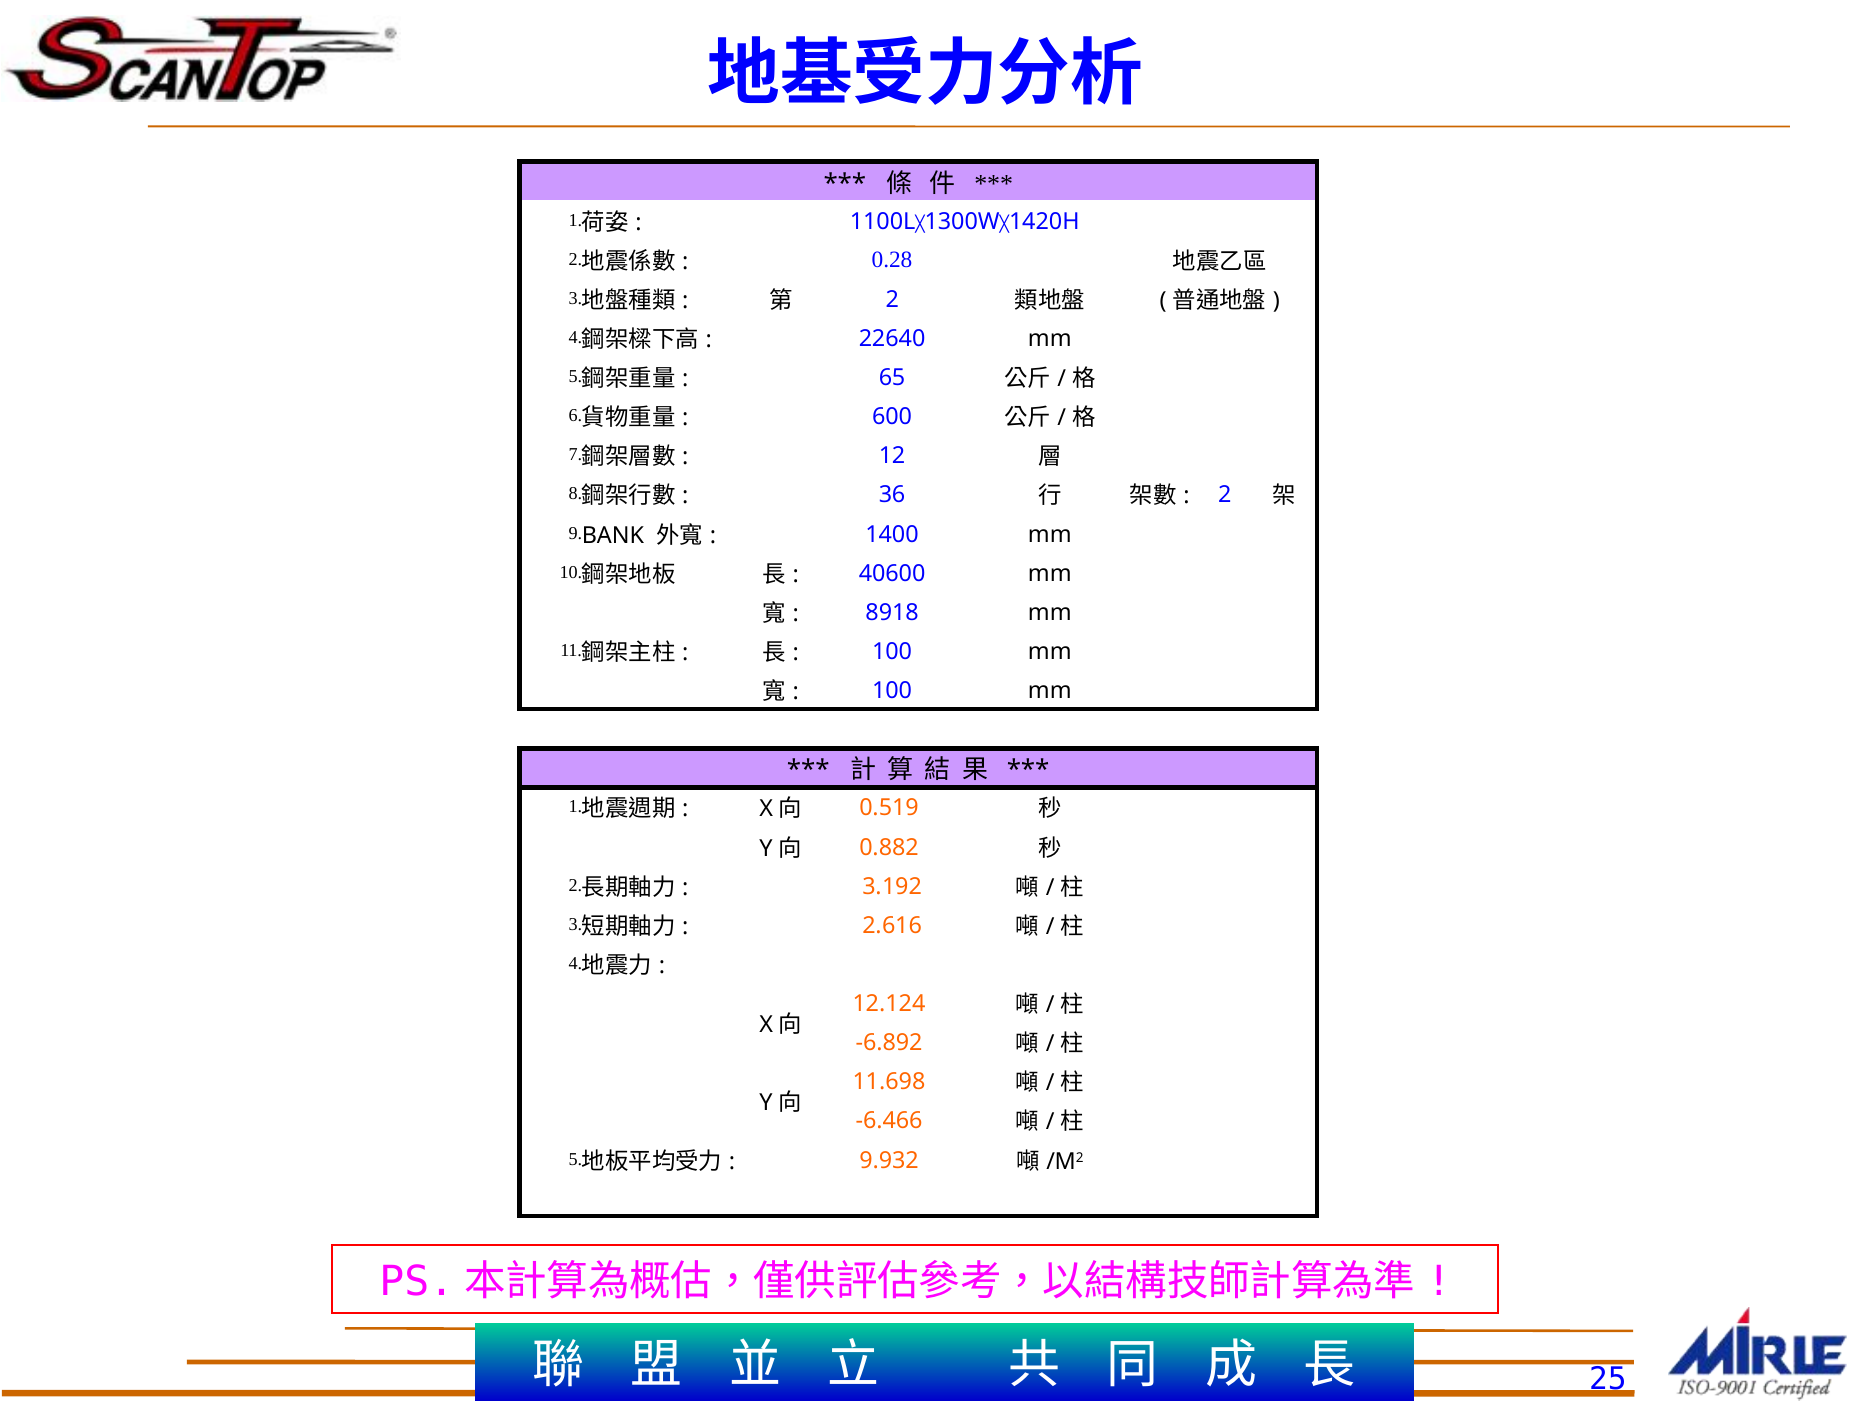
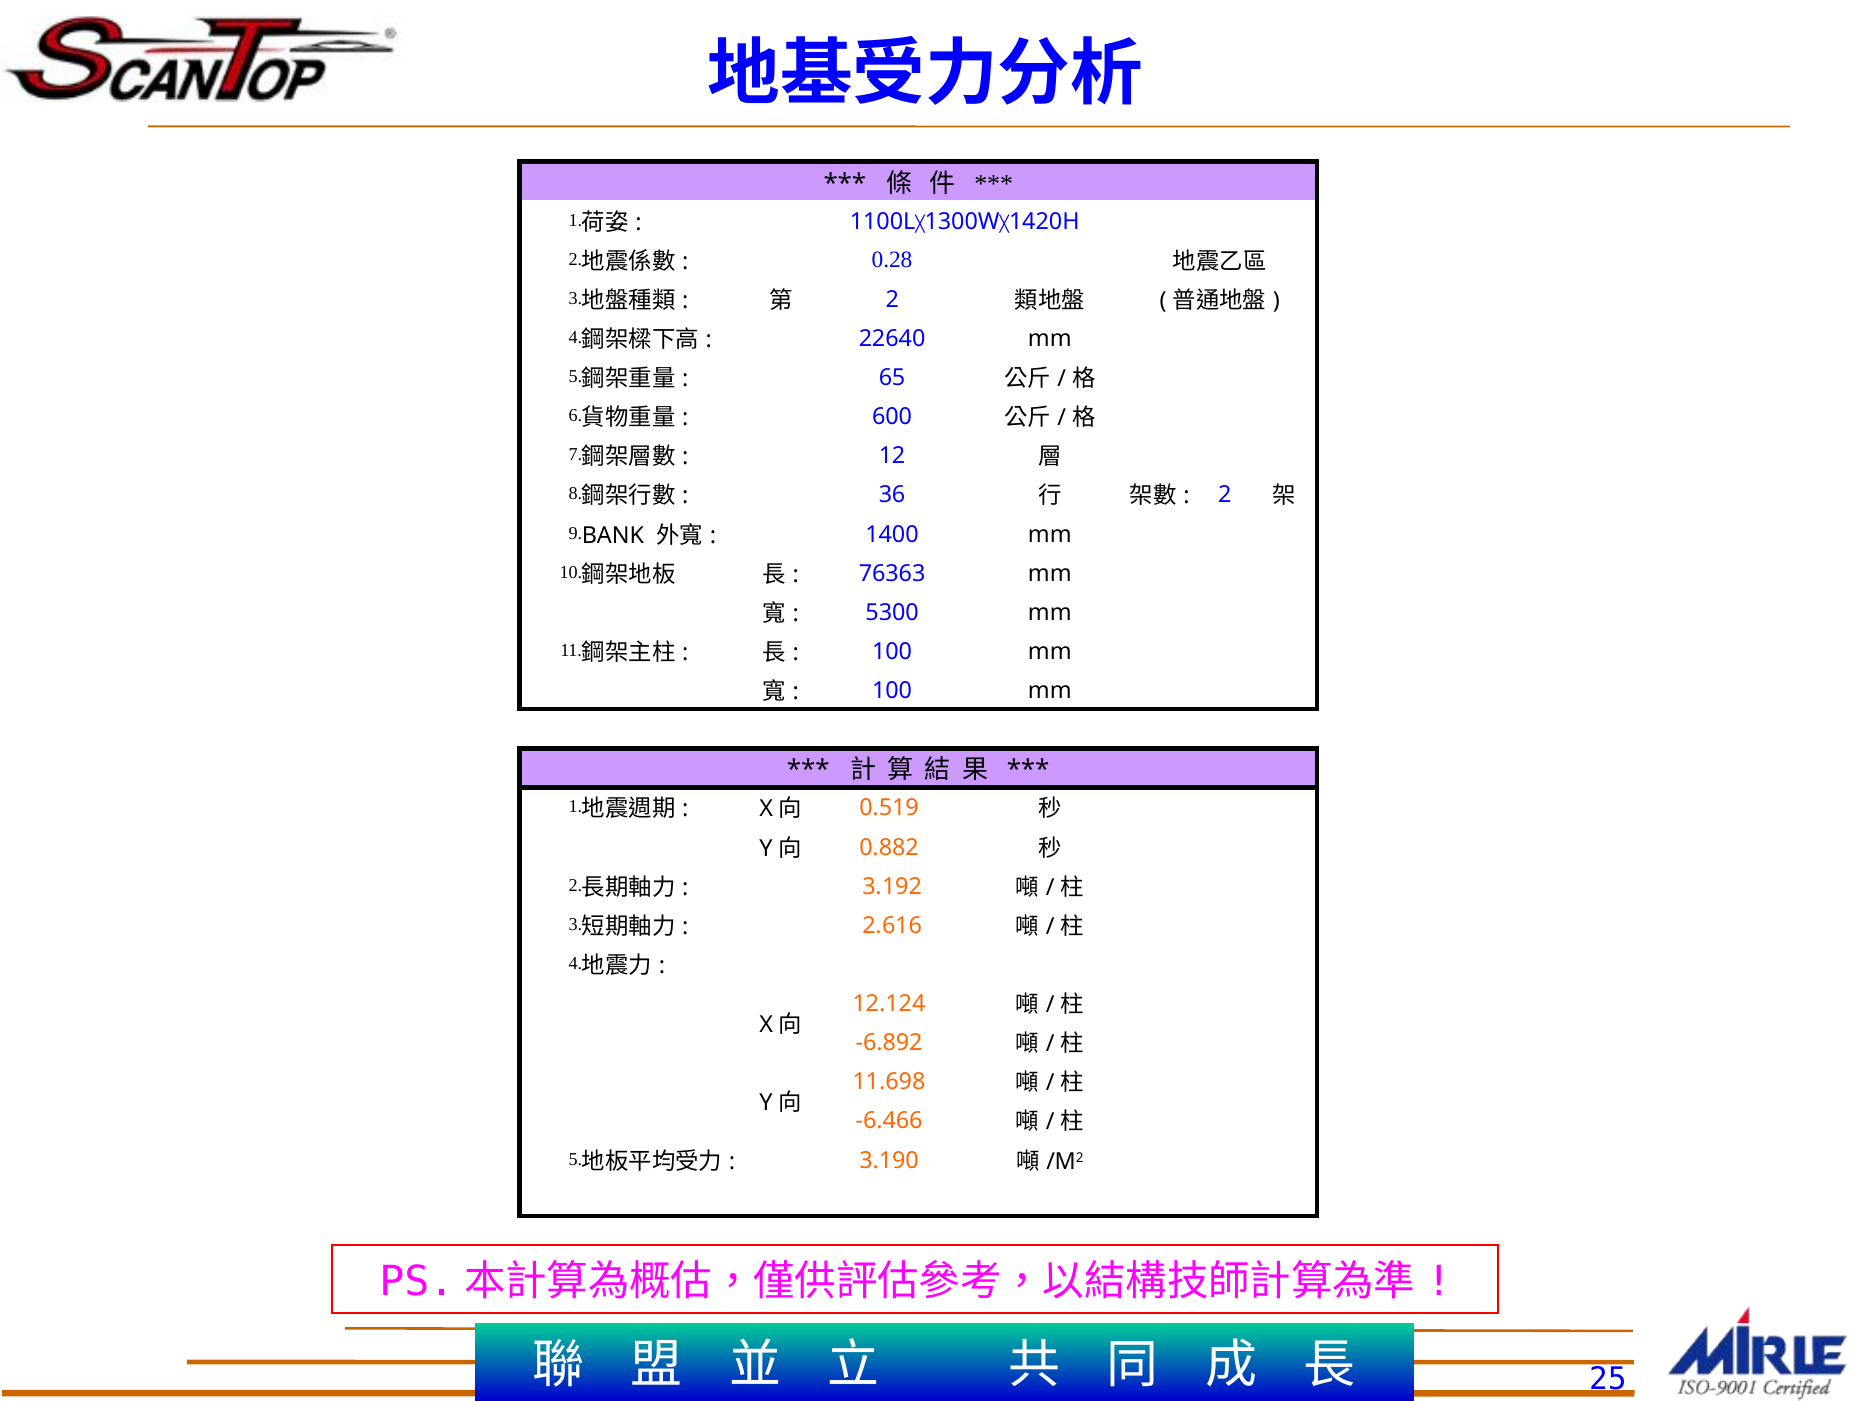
40600: 40600 -> 76363 (892, 573)
8918: 8918 -> 5300 (892, 613)
9.932: 9.932 -> 3.190 (889, 1160)
